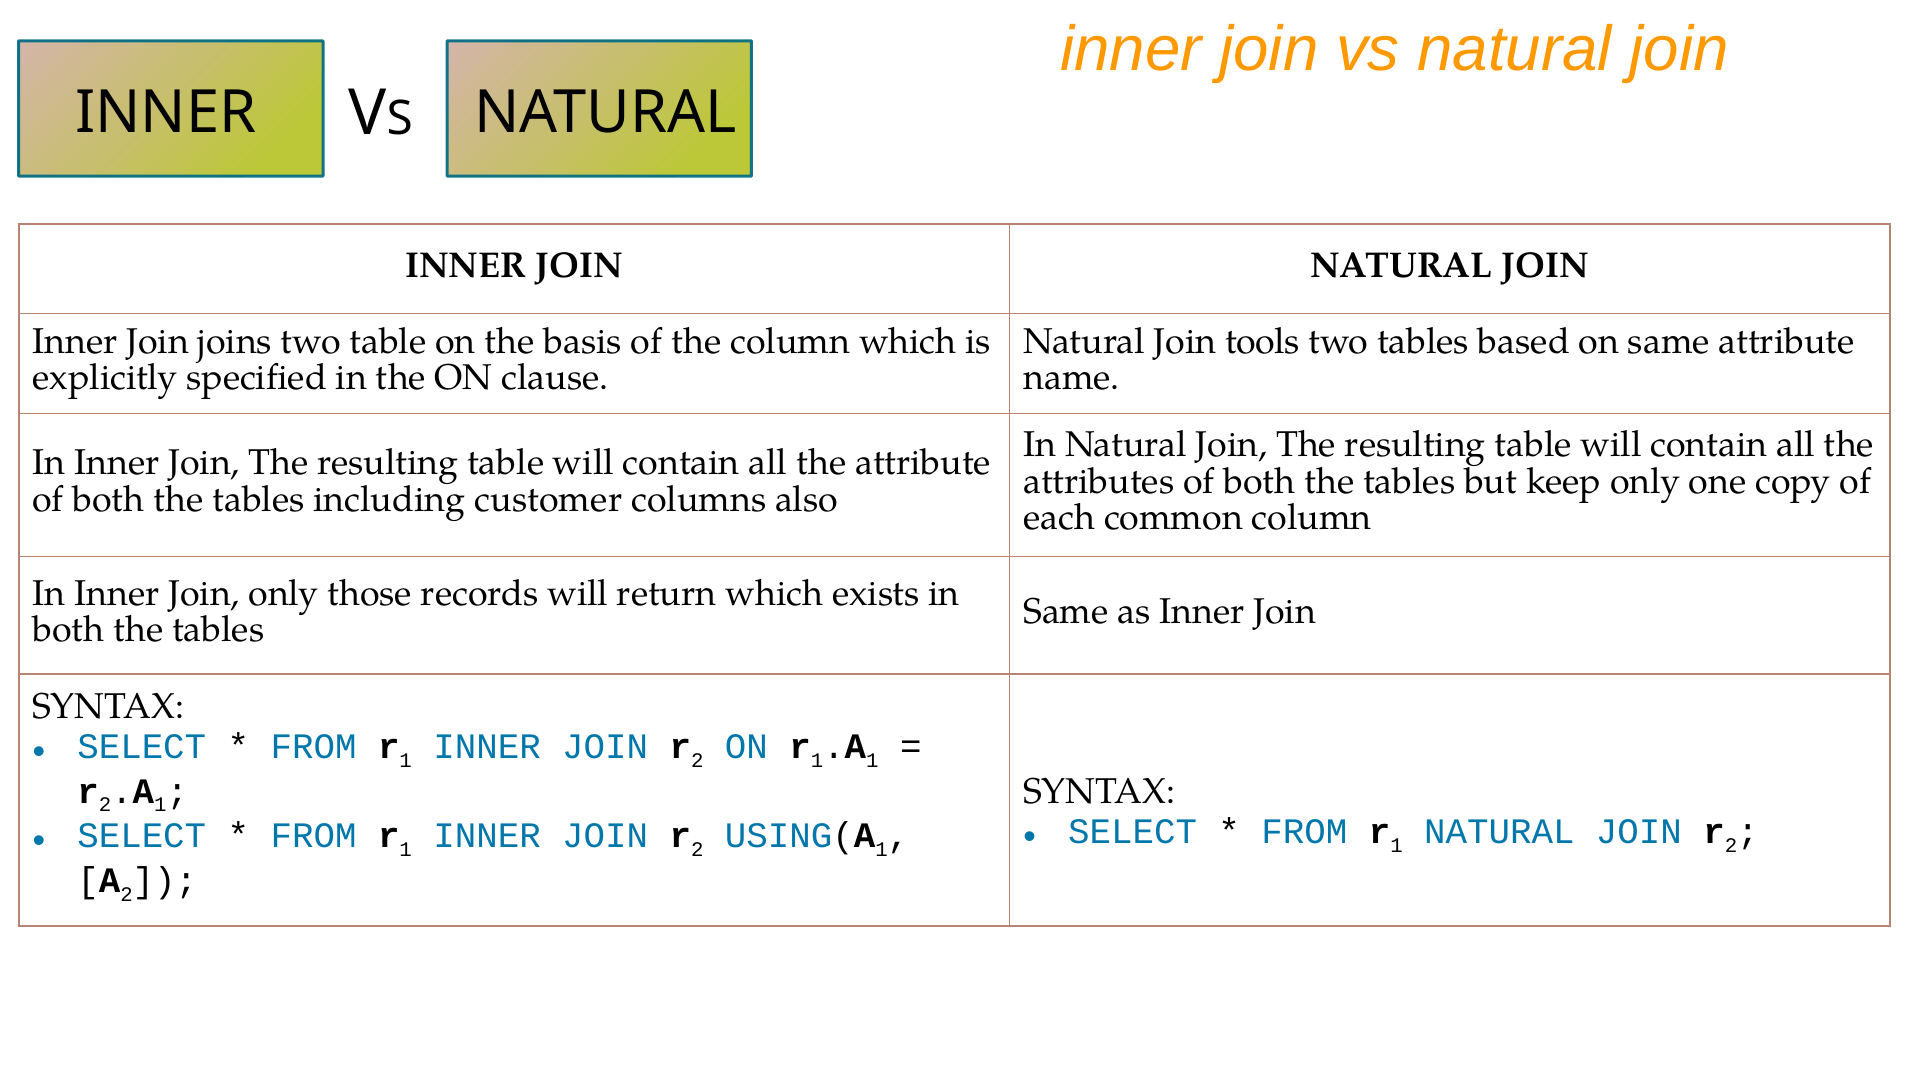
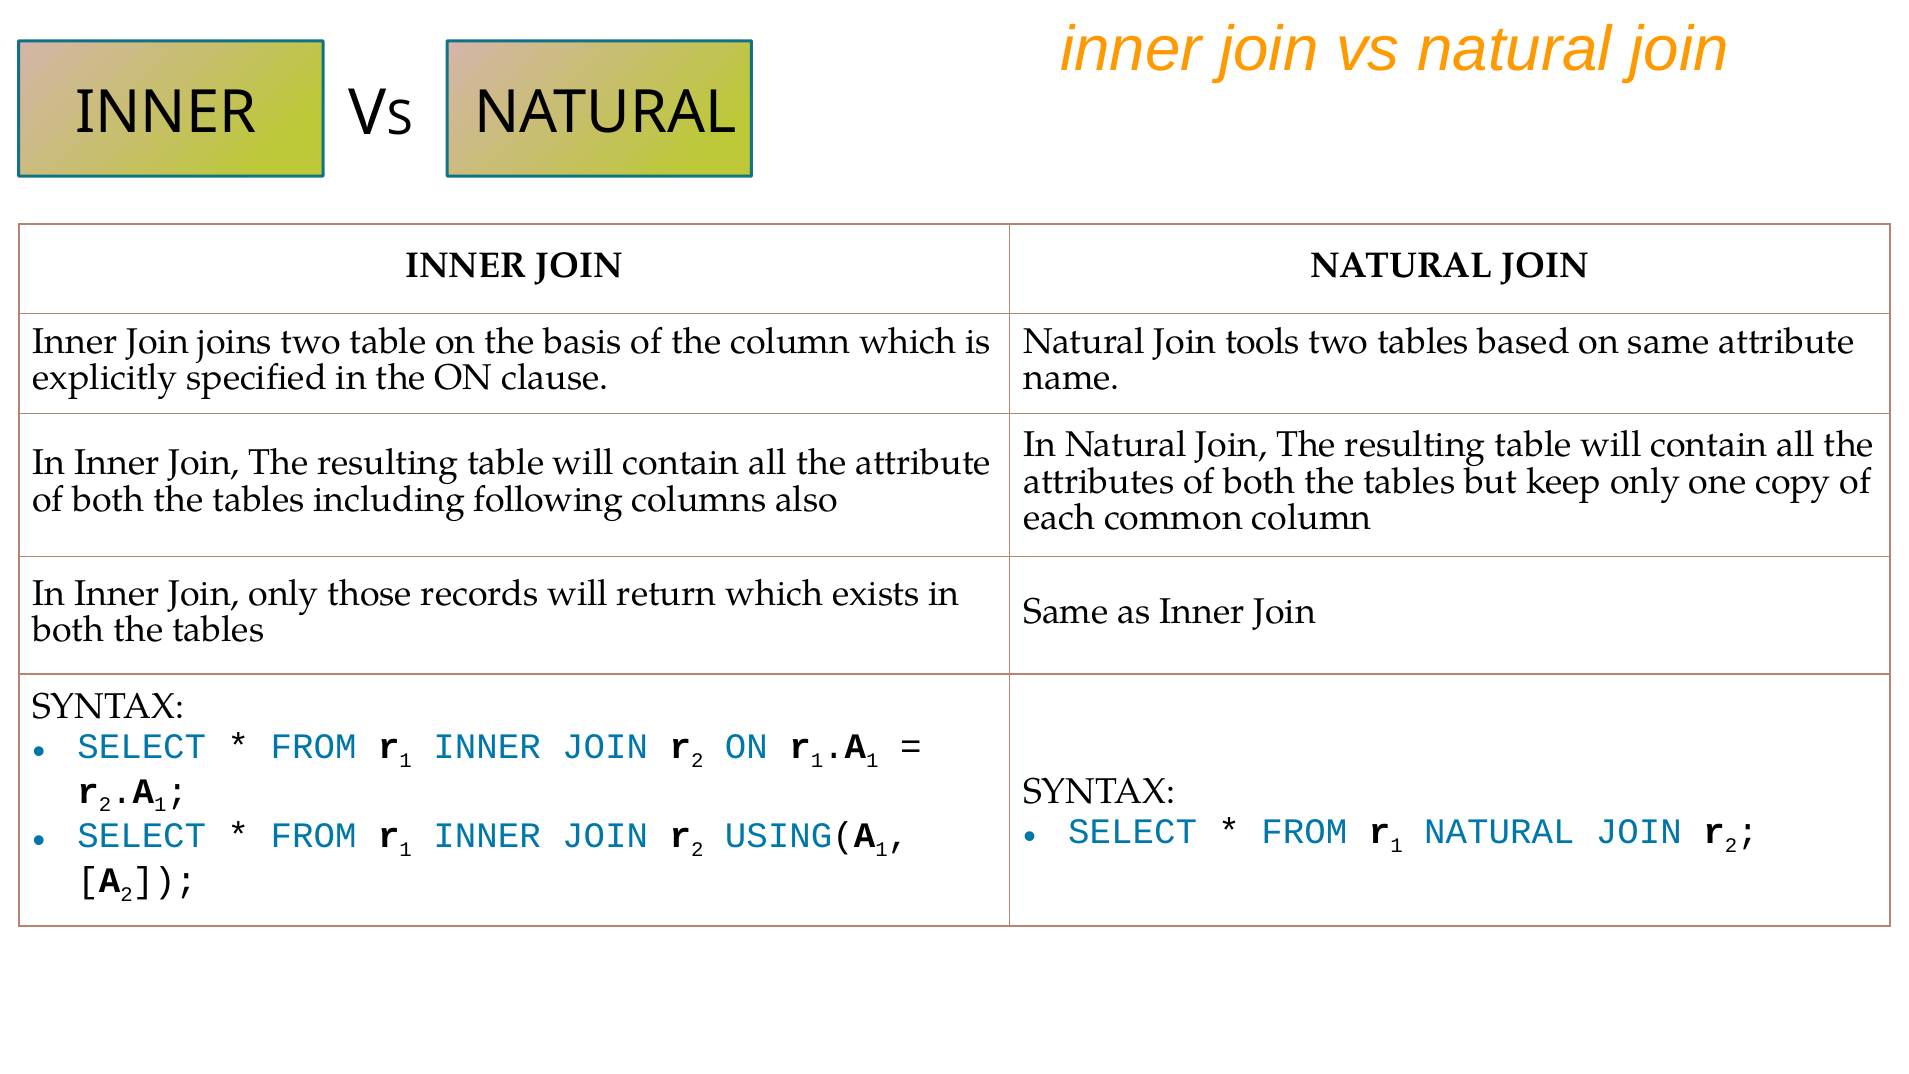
customer: customer -> following (548, 499)
